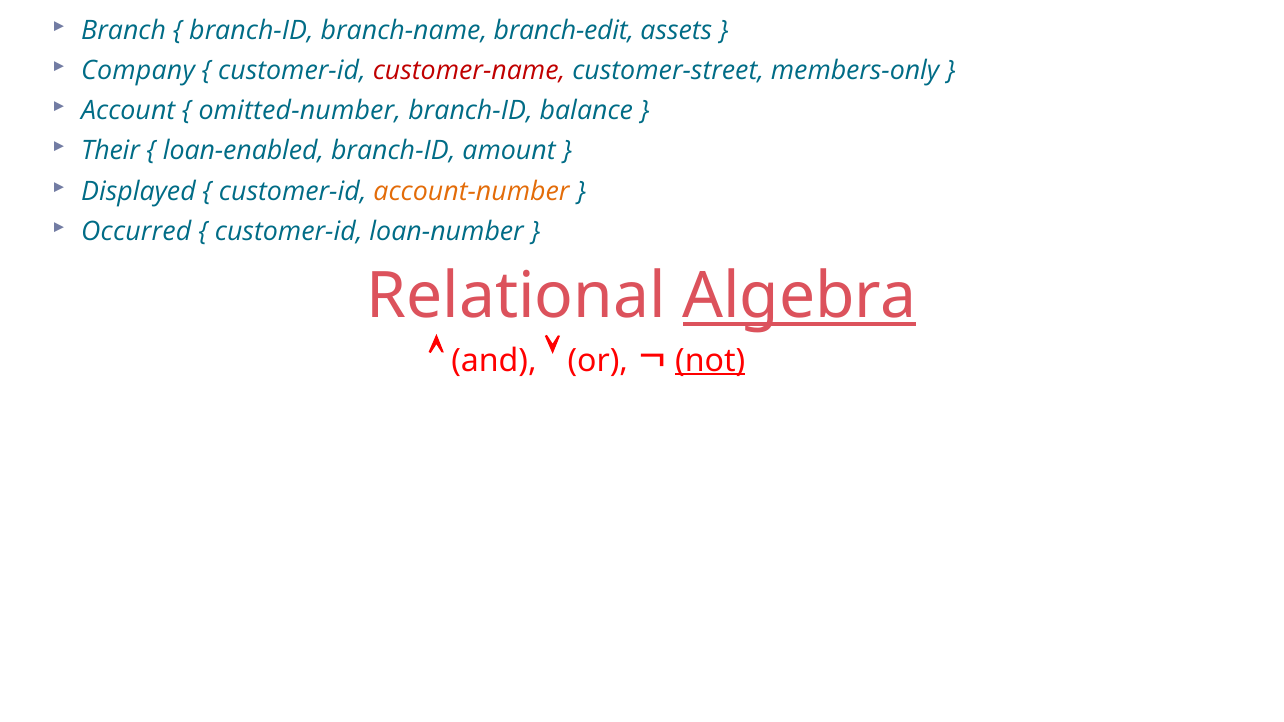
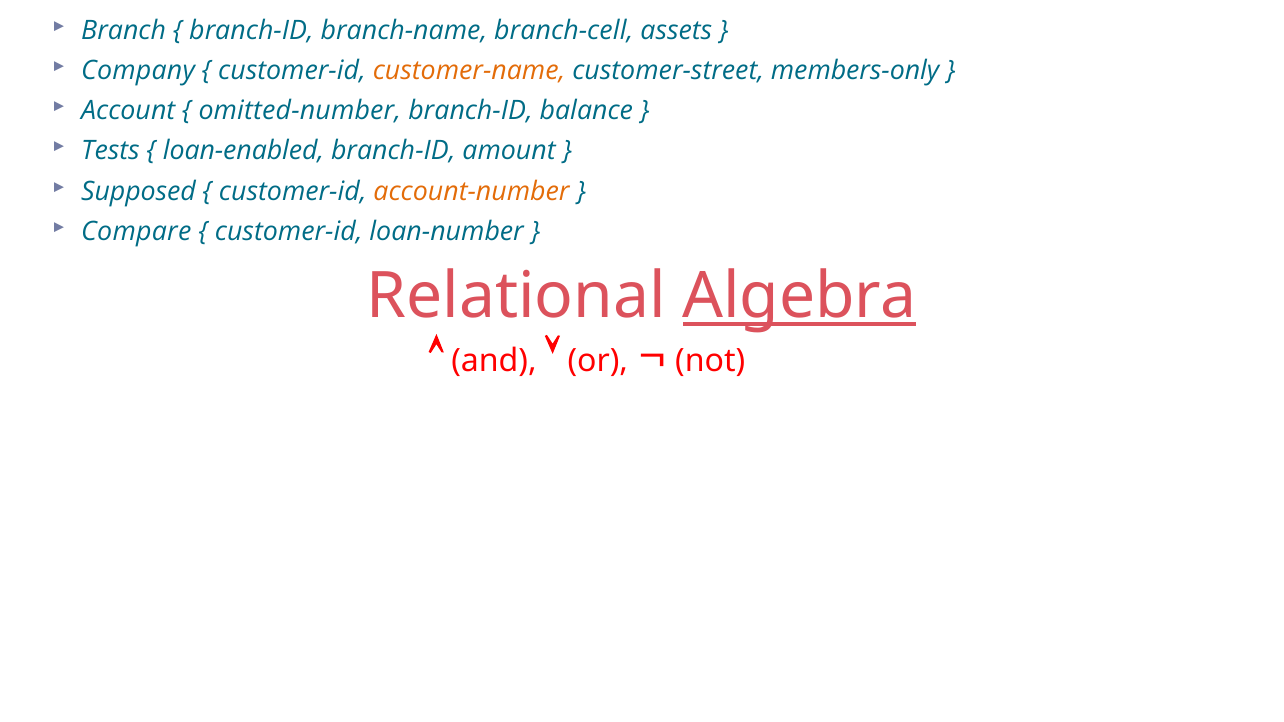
branch-edit: branch-edit -> branch-cell (564, 31)
customer-name colour: red -> orange (469, 71)
Their: Their -> Tests (110, 151)
Displayed: Displayed -> Supposed (139, 191)
Occurred: Occurred -> Compare (136, 231)
not underline: present -> none (710, 361)
